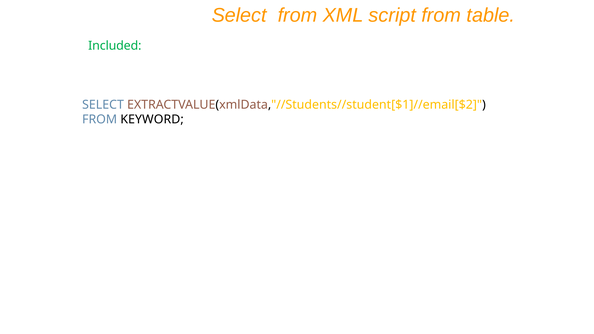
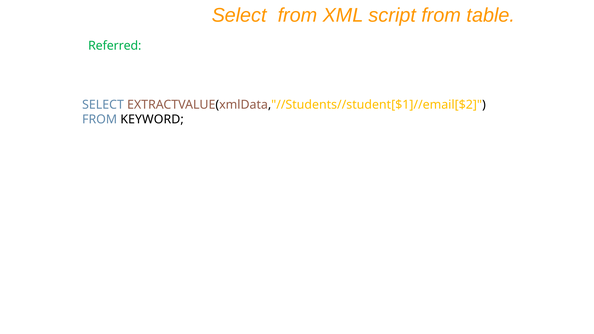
Included: Included -> Referred (115, 46)
